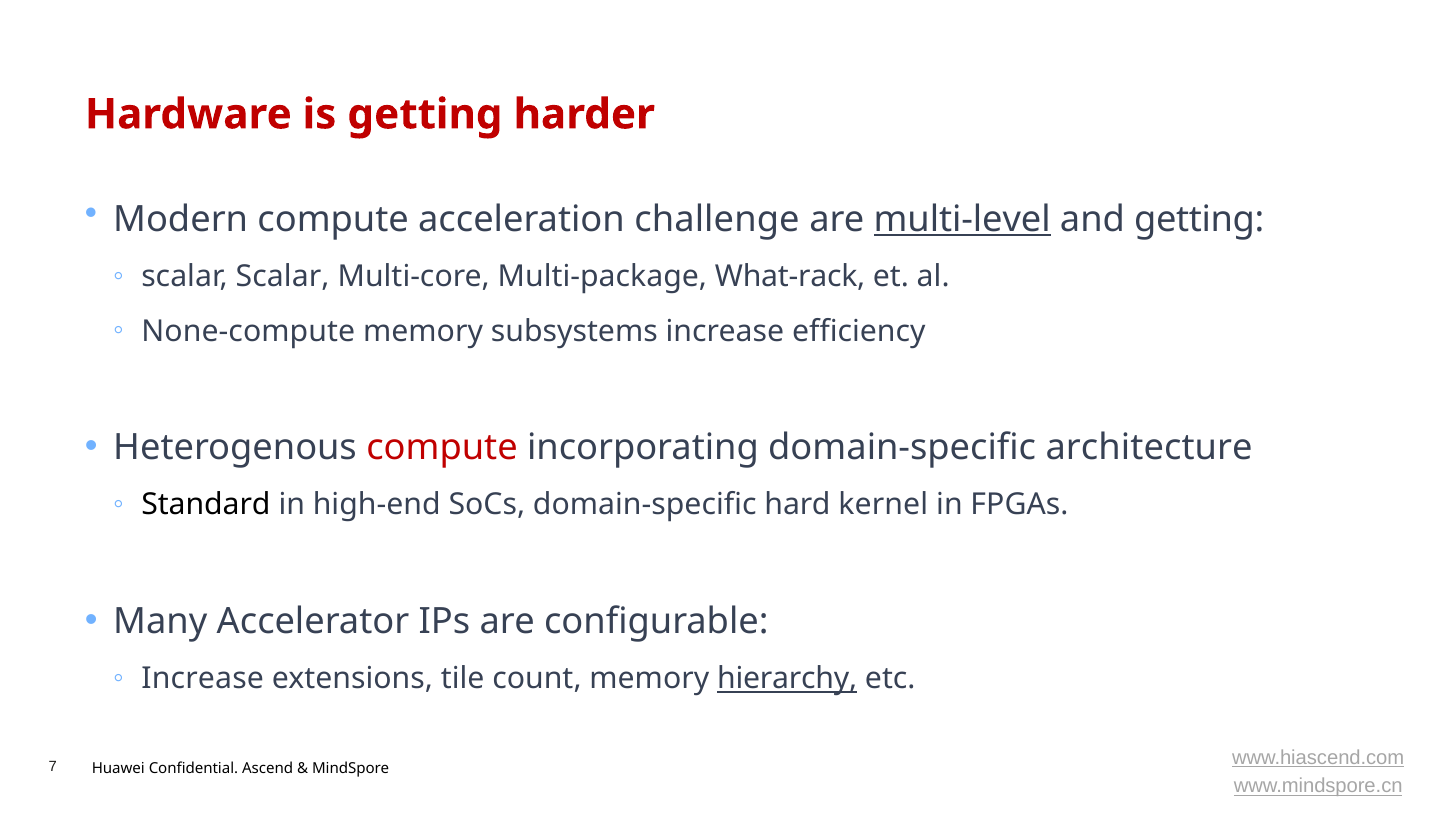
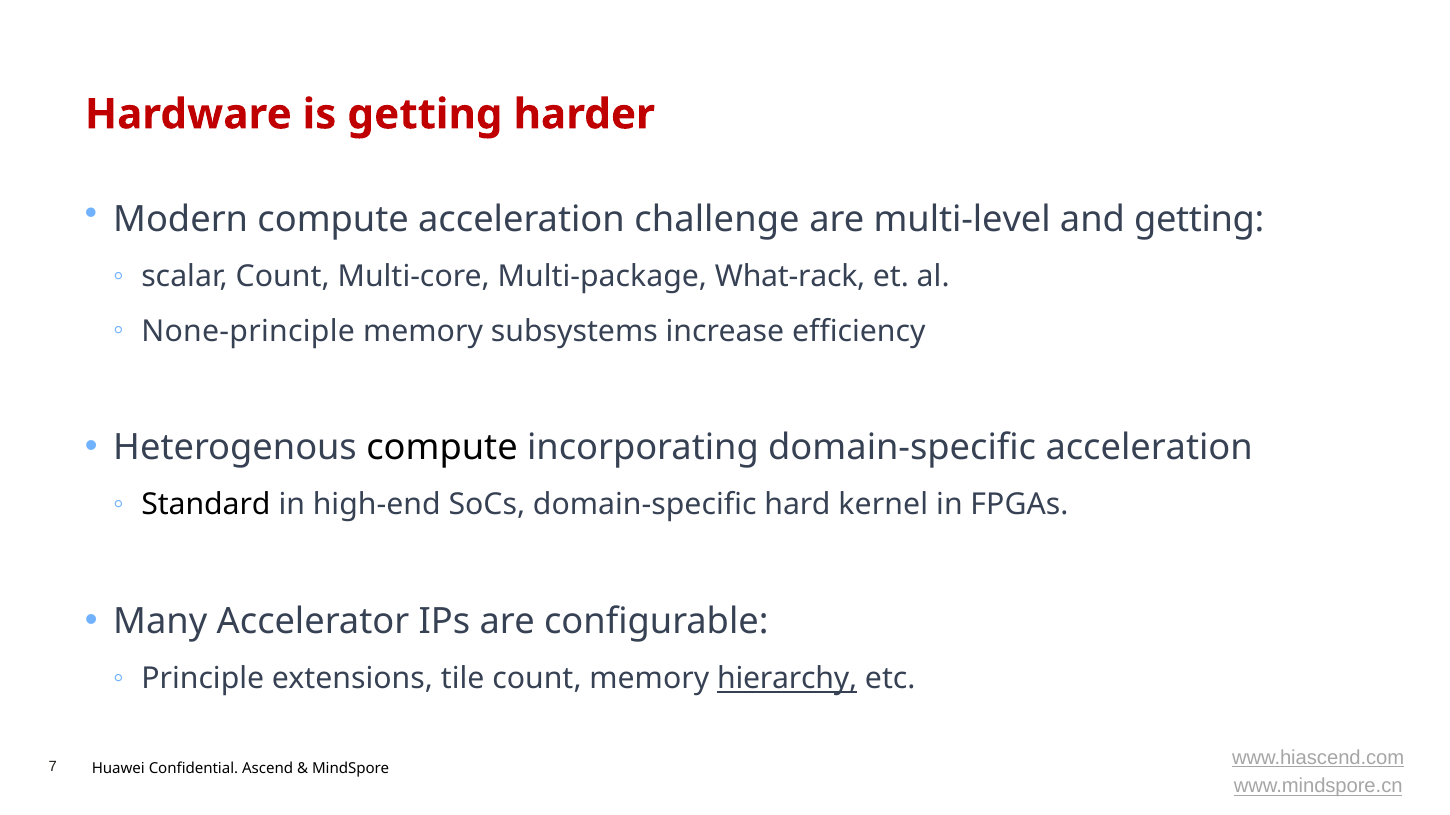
multi-level underline: present -> none (962, 219)
scalar Scalar: Scalar -> Count (283, 277)
None-compute: None-compute -> None-principle (248, 331)
compute colour: red -> black (442, 448)
domain-specific architecture: architecture -> acceleration (1149, 448)
Increase: Increase -> Principle (203, 679)
